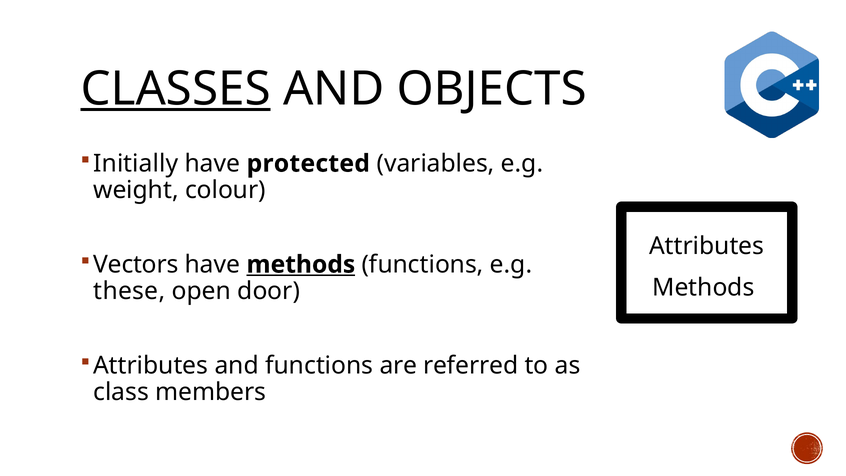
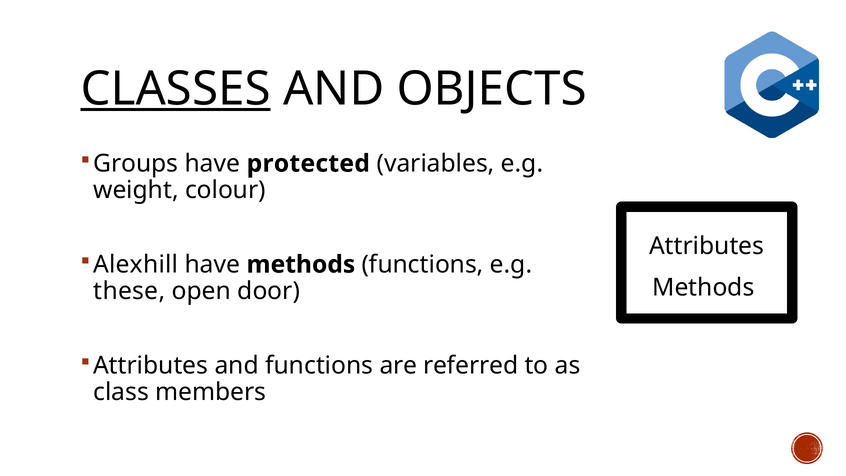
Initially: Initially -> Groups (136, 164)
Vectors: Vectors -> Alexhill (136, 264)
methods underline: present -> none (301, 264)
